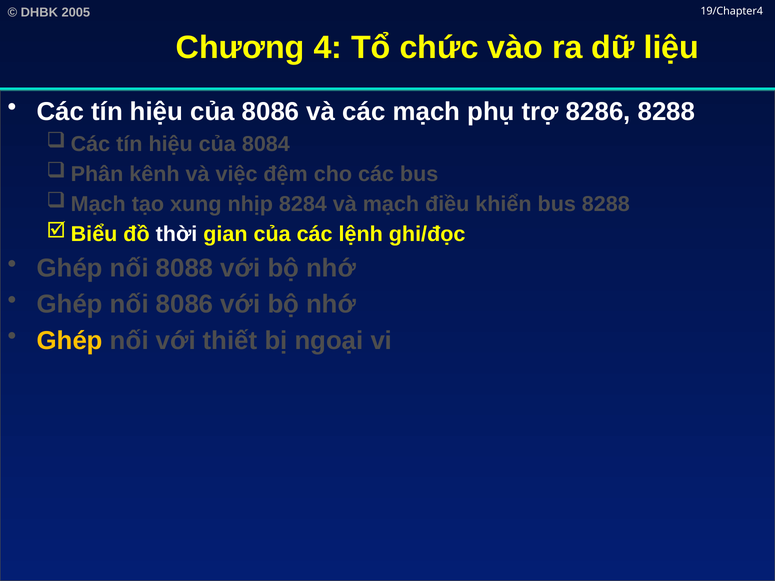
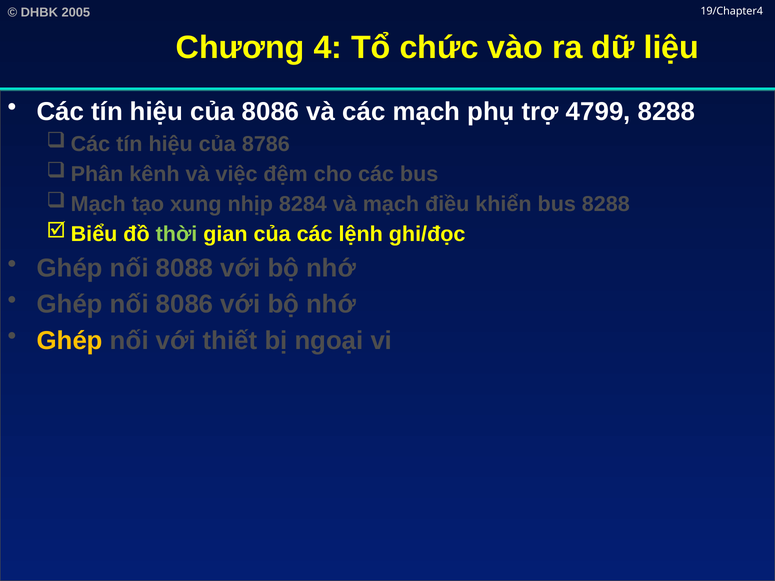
8286: 8286 -> 4799 (598, 112)
8084: 8084 -> 8786 (266, 144)
thời colour: white -> light green (176, 234)
